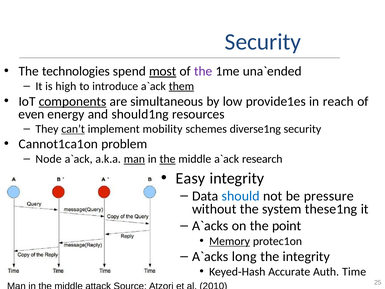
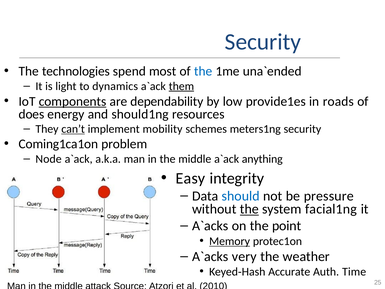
most underline: present -> none (163, 71)
the colour: purple -> blue (203, 71)
high: high -> light (66, 86)
introduce: introduce -> dynamics (115, 86)
simultaneous: simultaneous -> dependability (167, 101)
reach: reach -> roads (338, 101)
even: even -> does (31, 114)
diverse1ng: diverse1ng -> meters1ng (255, 129)
Cannot1ca1on: Cannot1ca1on -> Coming1ca1on (58, 144)
man underline: present -> none (134, 159)
the underline: present -> none (168, 159)
research: research -> anything (262, 159)
the underline: none -> present (249, 209)
these1ng: these1ng -> facial1ng (331, 209)
long: long -> very (244, 256)
the integrity: integrity -> weather (306, 256)
